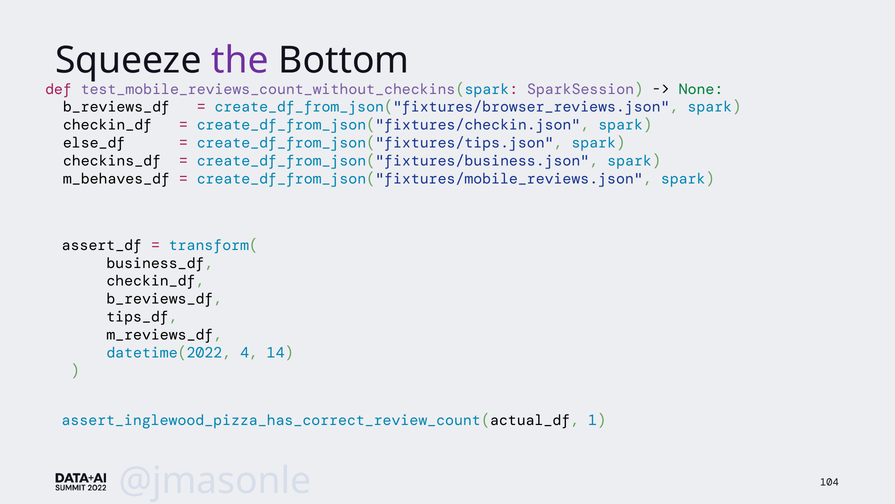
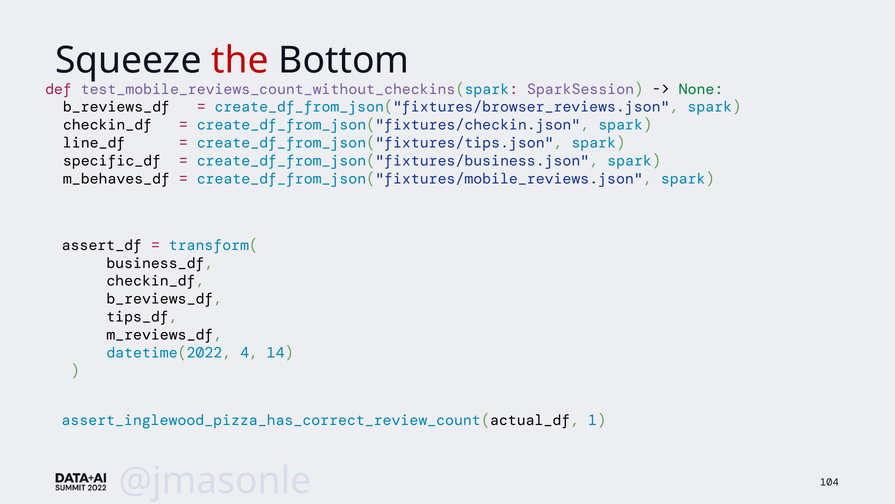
the colour: purple -> red (240, 61)
else_df: else_df -> line_df (94, 143)
checkins_df: checkins_df -> specific_df (112, 161)
